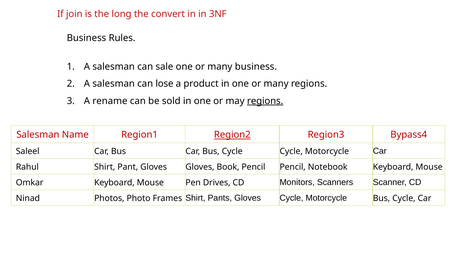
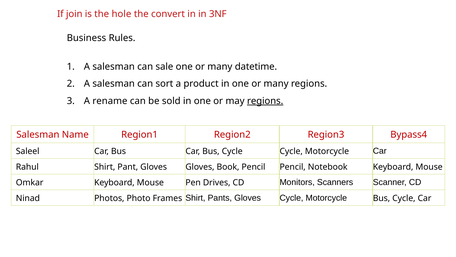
long: long -> hole (121, 14)
many business: business -> datetime (256, 67)
lose: lose -> sort (164, 84)
Region2 underline: present -> none (232, 135)
